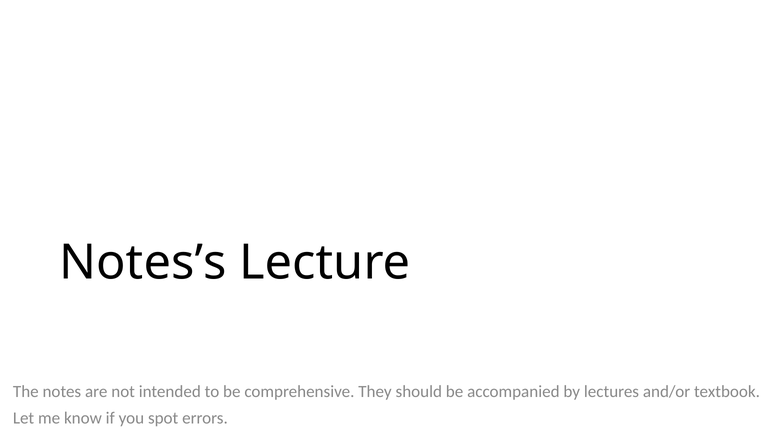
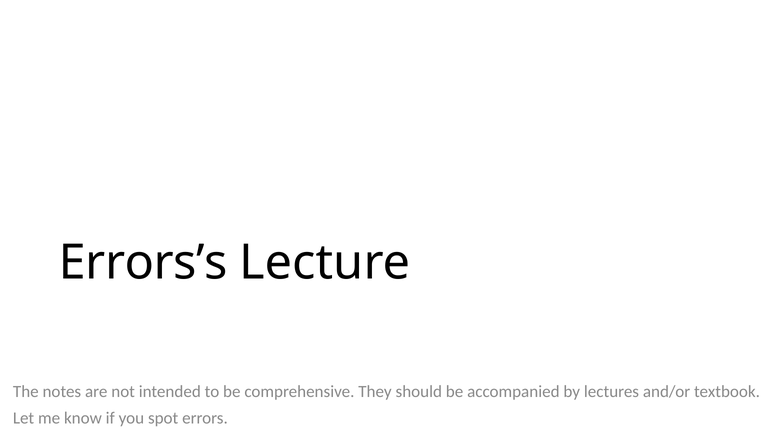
Notes’s: Notes’s -> Errors’s (143, 262)
